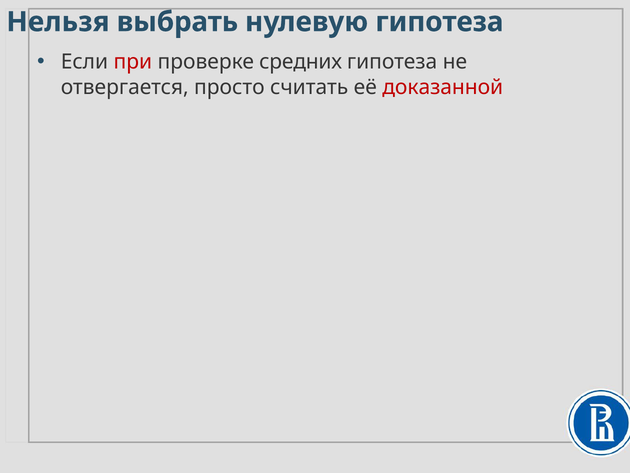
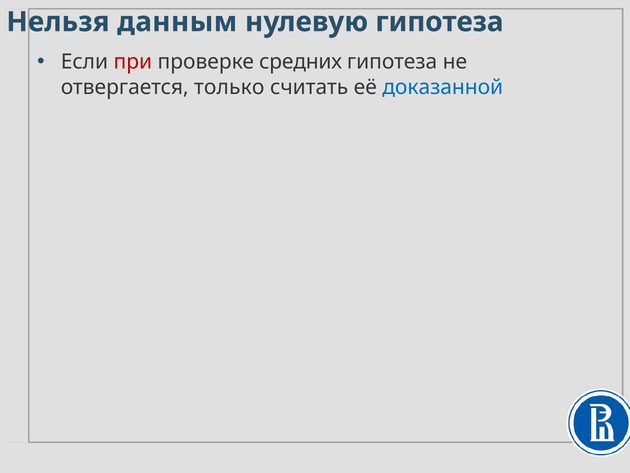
выбрать: выбрать -> данным (177, 22)
просто: просто -> только (229, 87)
доказанной colour: red -> blue (443, 87)
